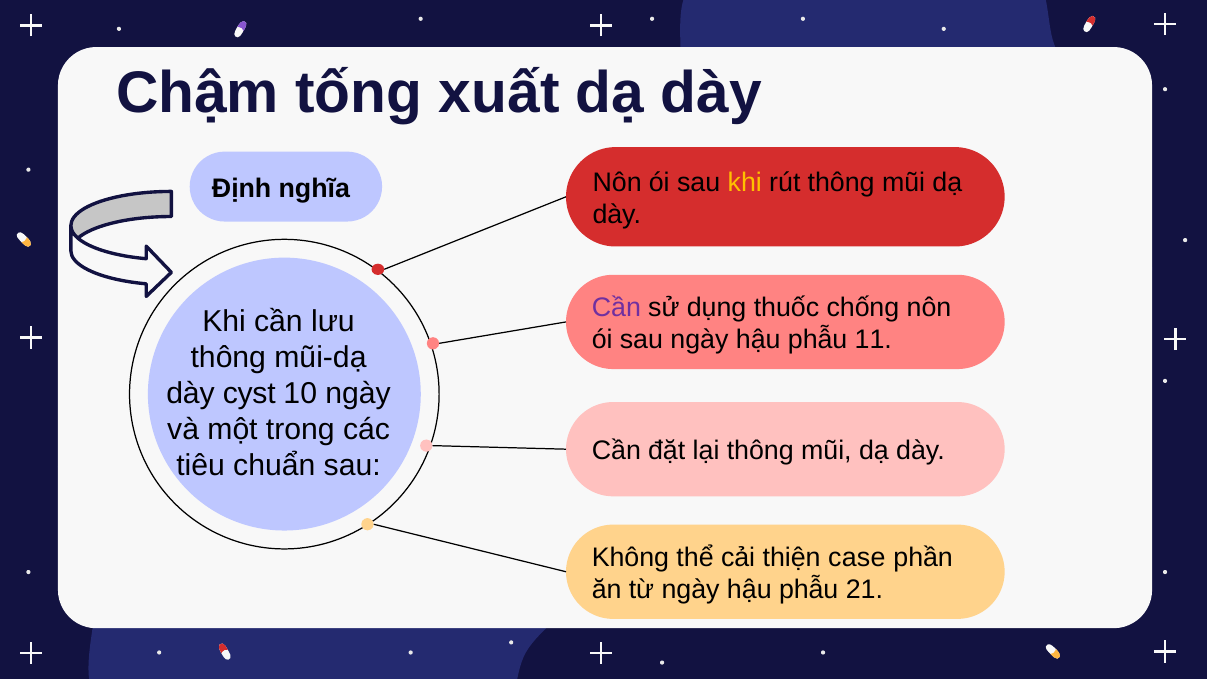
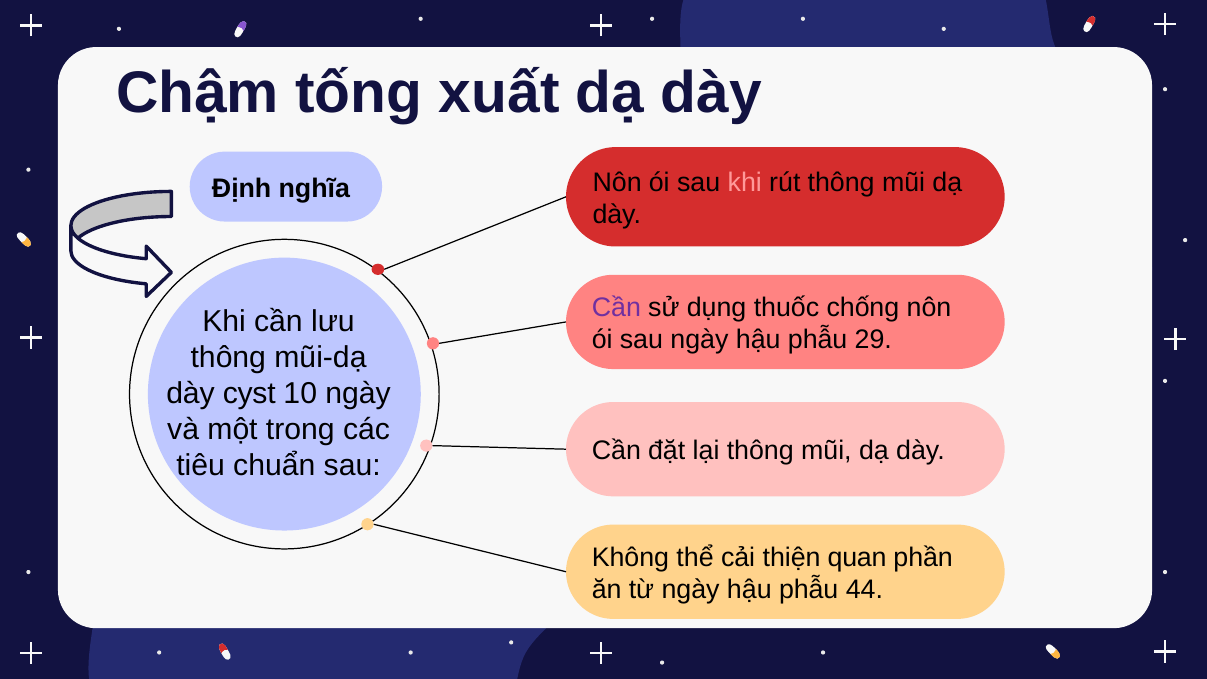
khi colour: yellow -> pink (745, 183)
11: 11 -> 29 (873, 340)
case: case -> quan (857, 557)
21: 21 -> 44 (864, 590)
